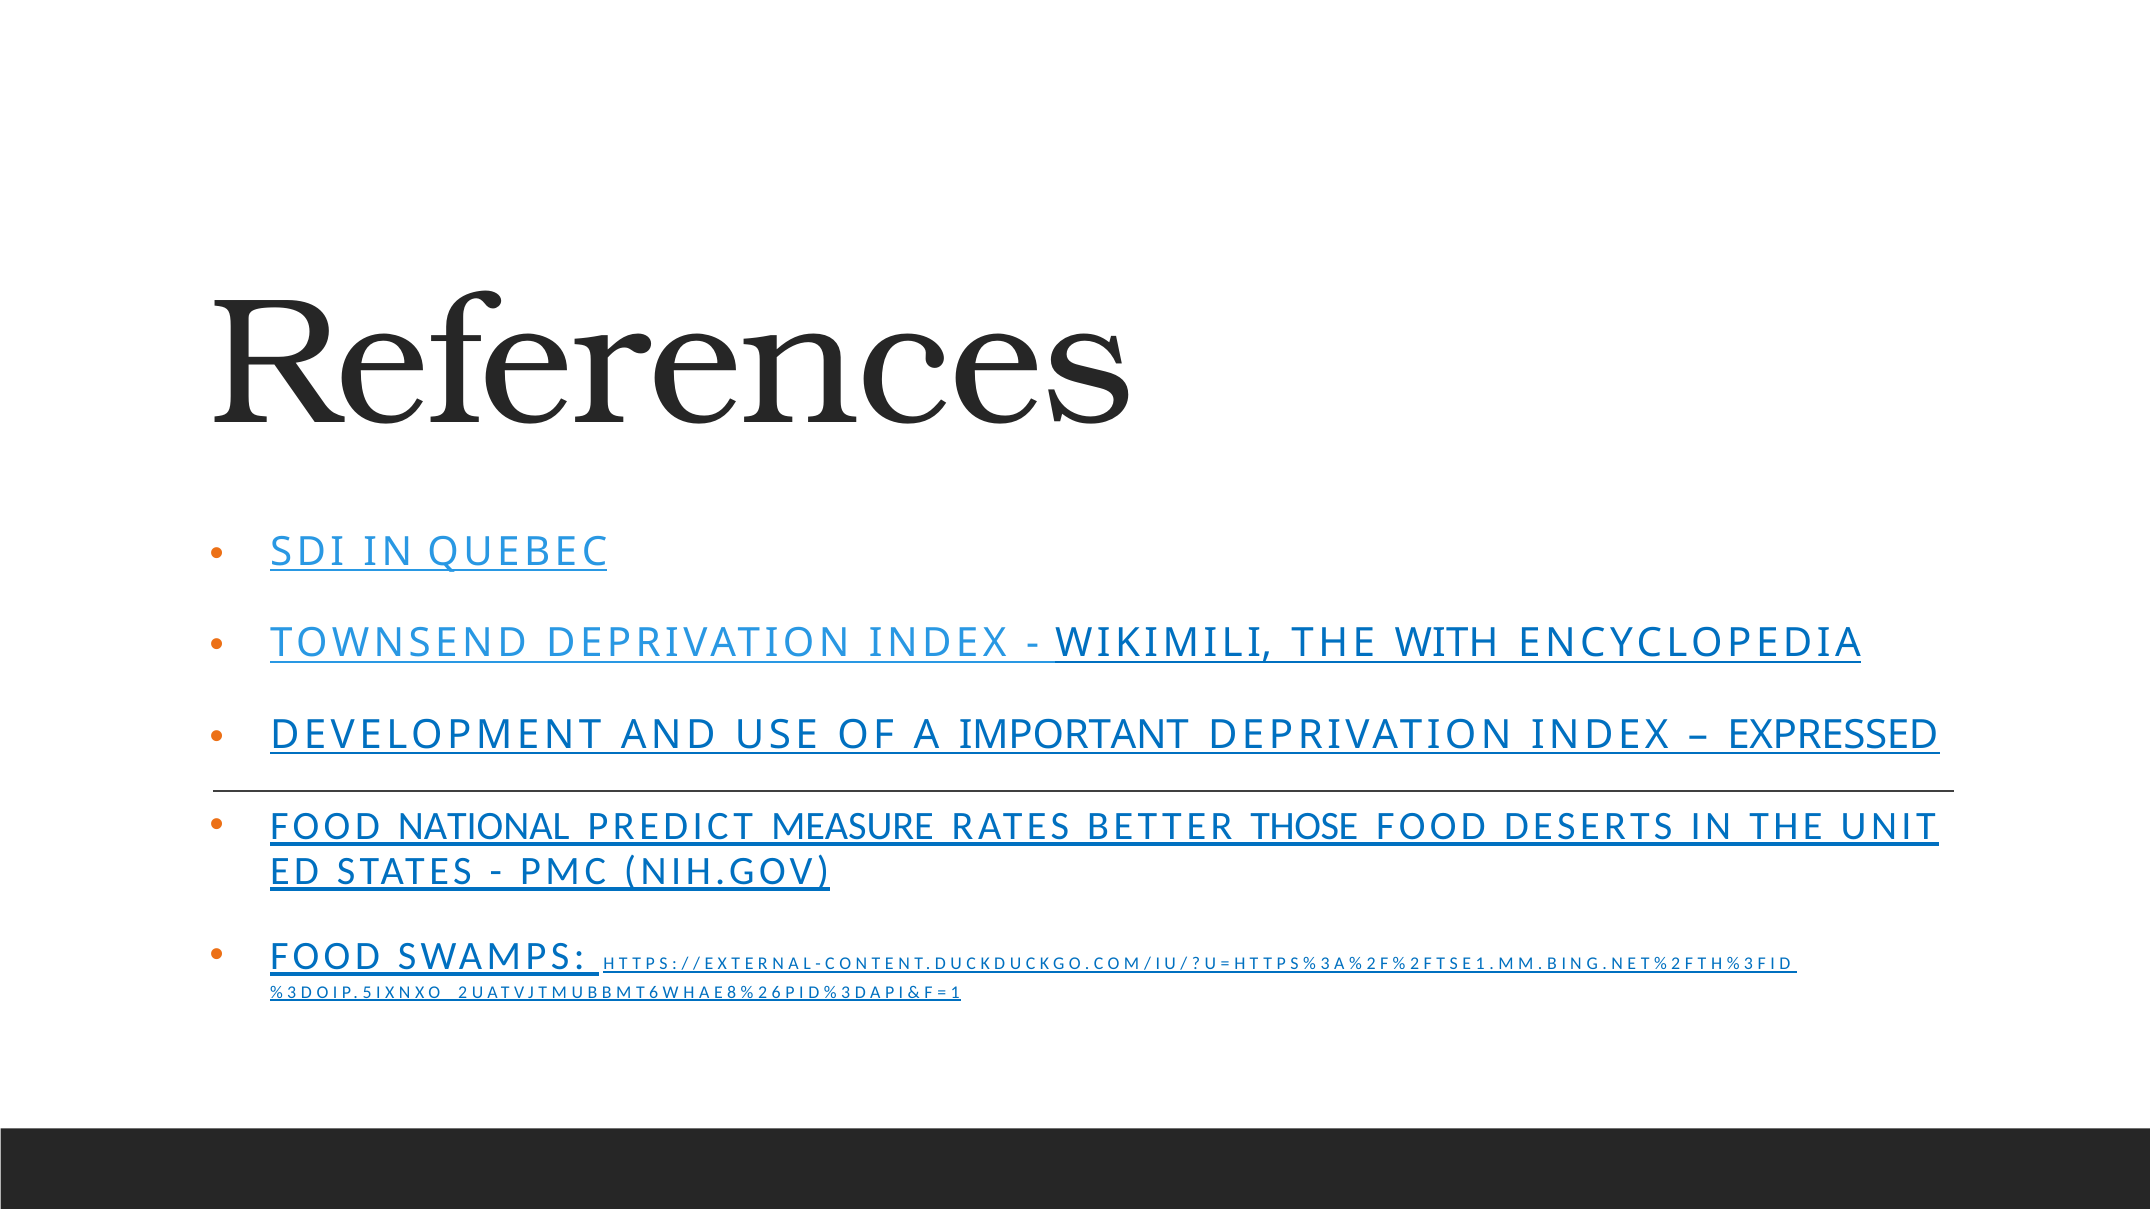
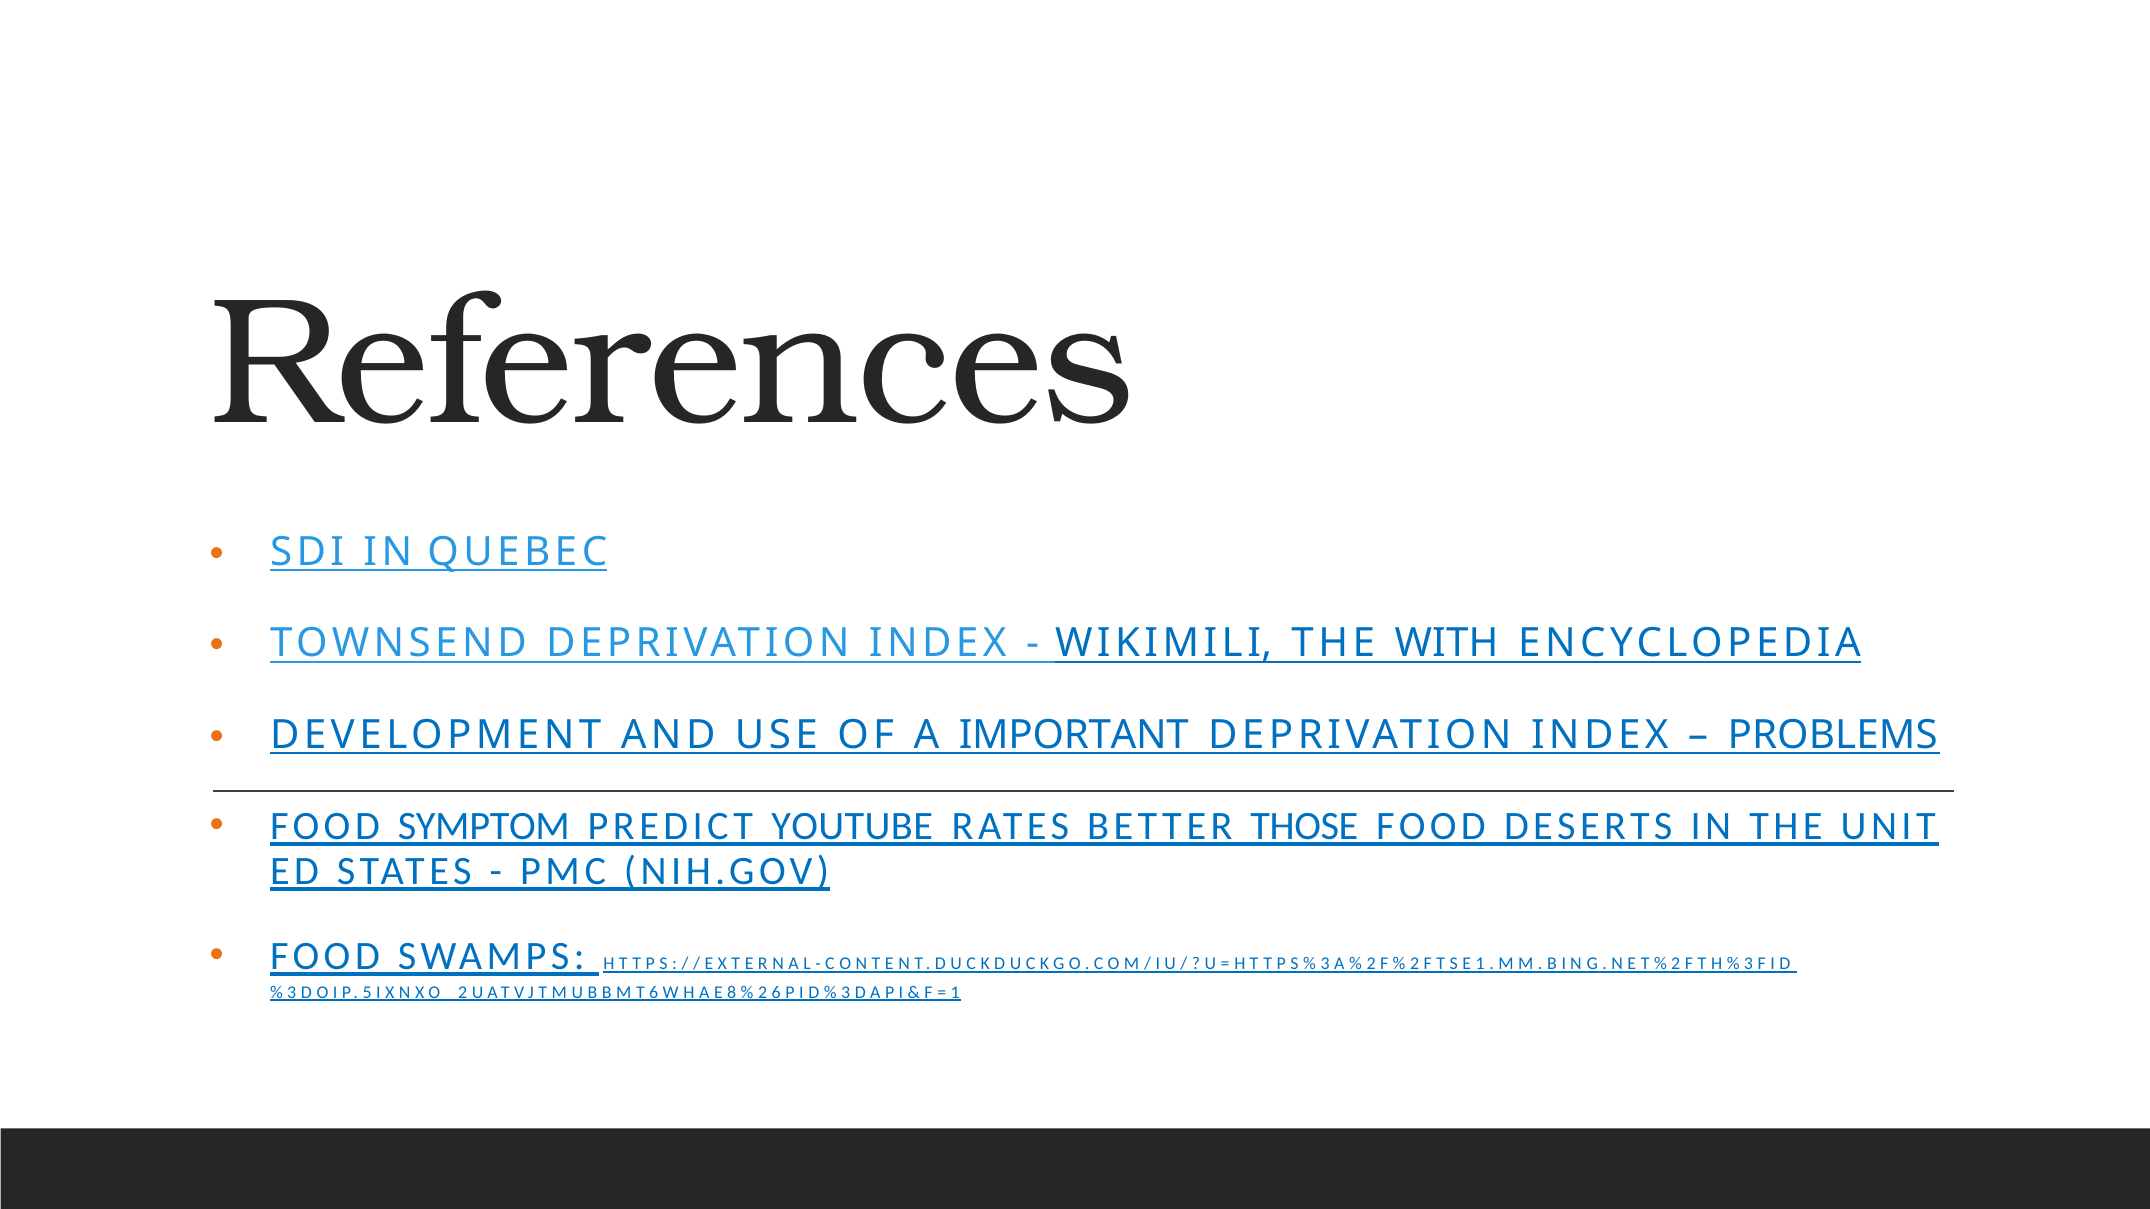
EXPRESSED: EXPRESSED -> PROBLEMS (1833, 735)
NATIONAL: NATIONAL -> SYMPTOM (484, 826)
MEASURE: MEASURE -> YOUTUBE (852, 826)
